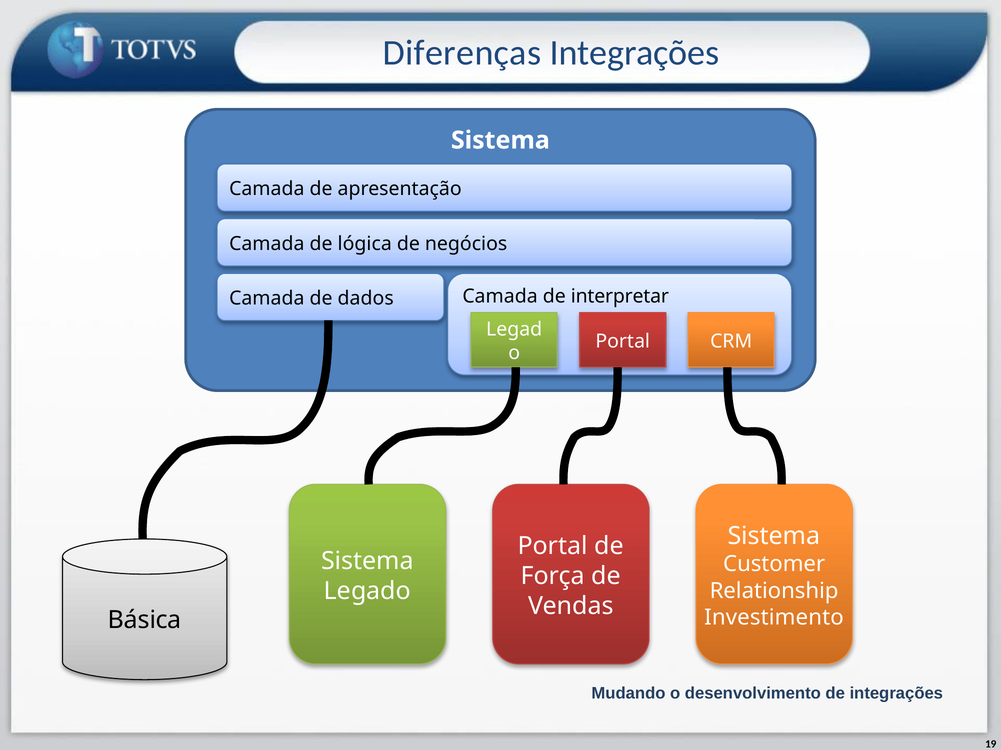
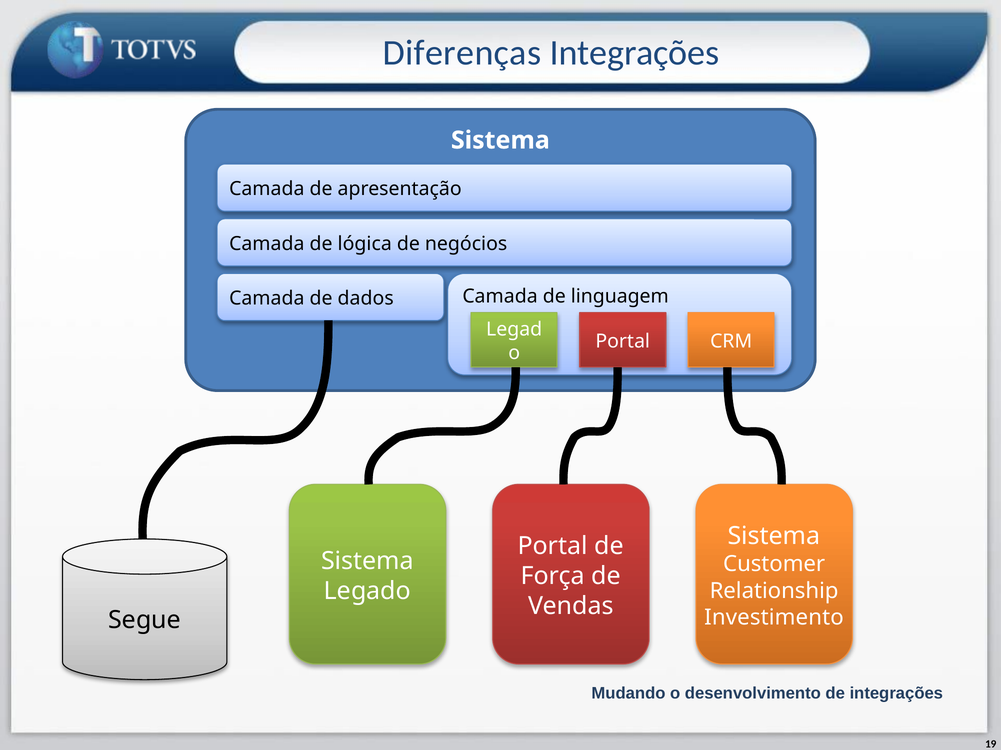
interpretar: interpretar -> linguagem (620, 297)
Básica: Básica -> Segue (145, 620)
